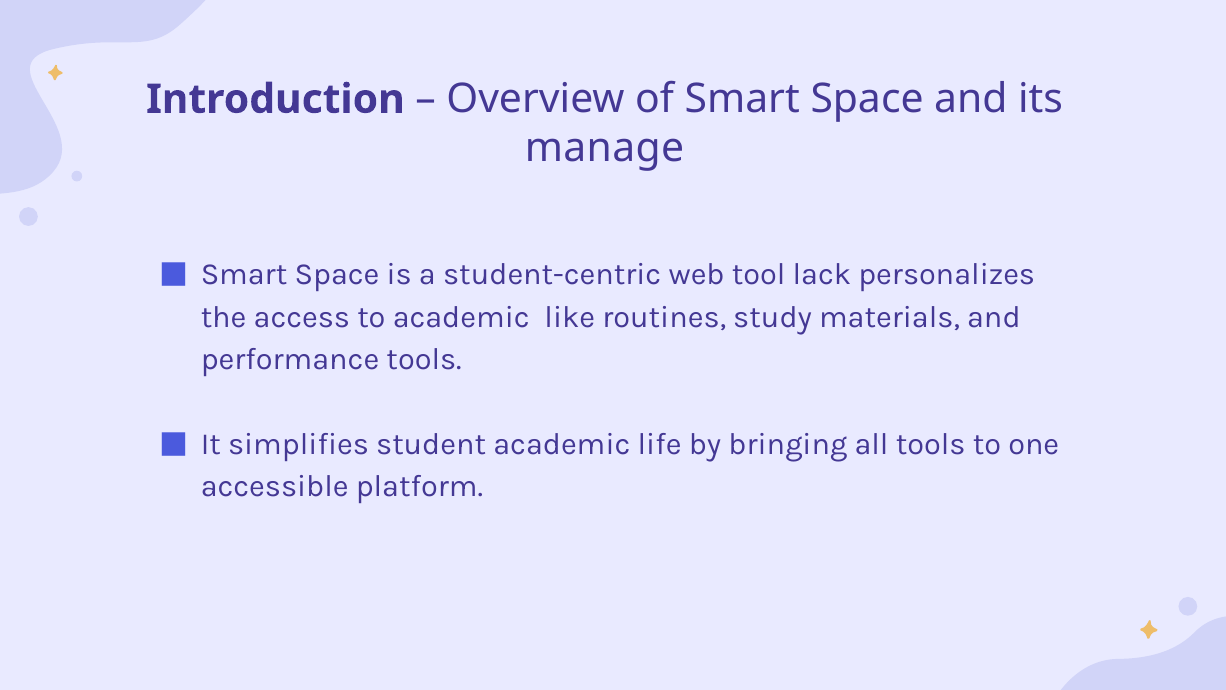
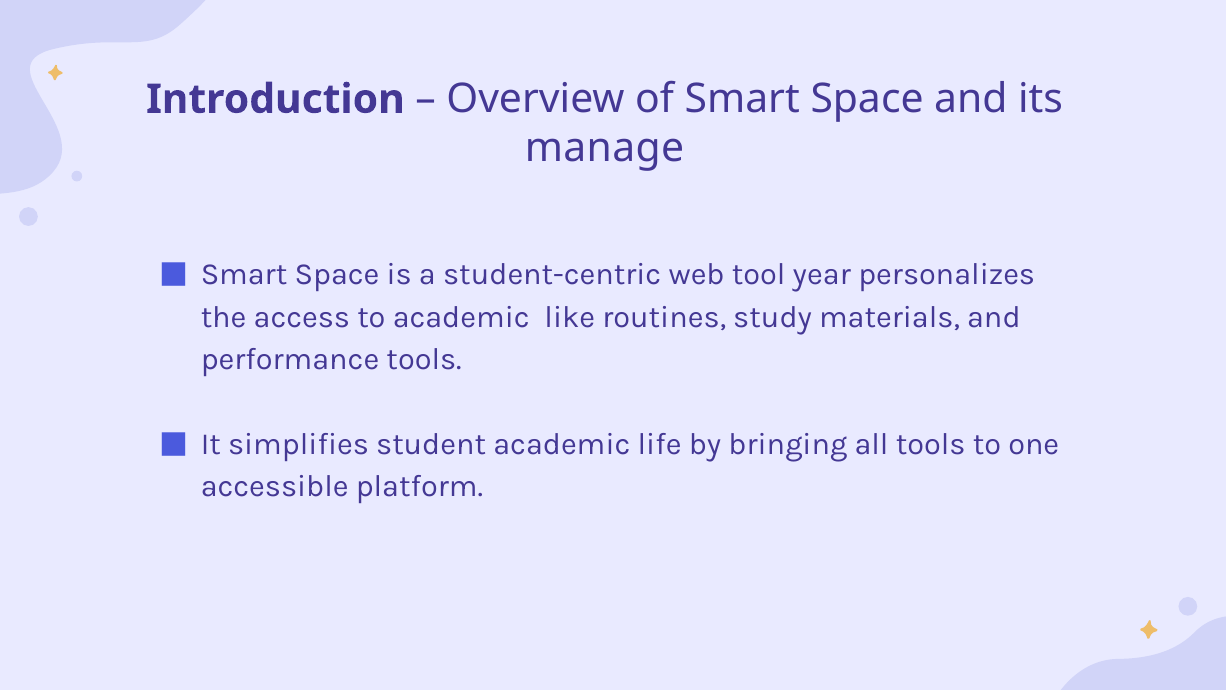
lack: lack -> year (822, 275)
